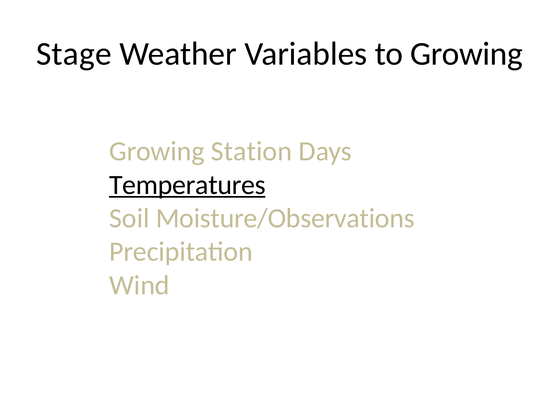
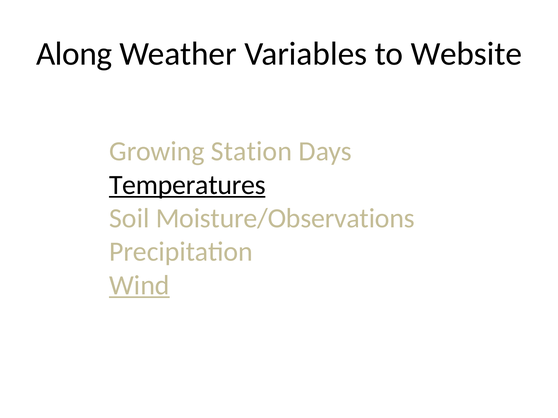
Stage: Stage -> Along (74, 54)
to Growing: Growing -> Website (466, 54)
Wind underline: none -> present (139, 286)
